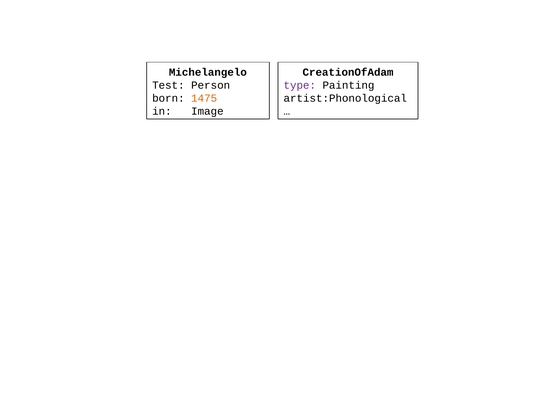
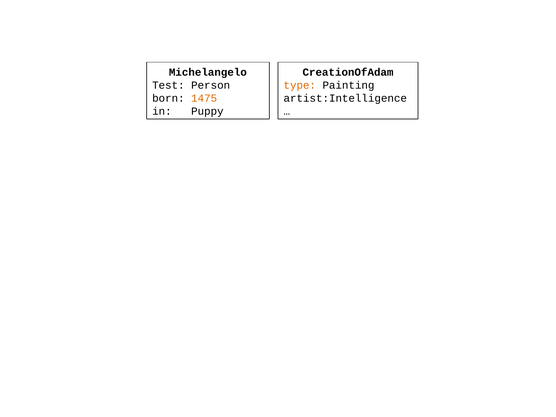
type colour: purple -> orange (300, 85)
artist:Phonological: artist:Phonological -> artist:Intelligence (345, 98)
Image: Image -> Puppy (207, 111)
